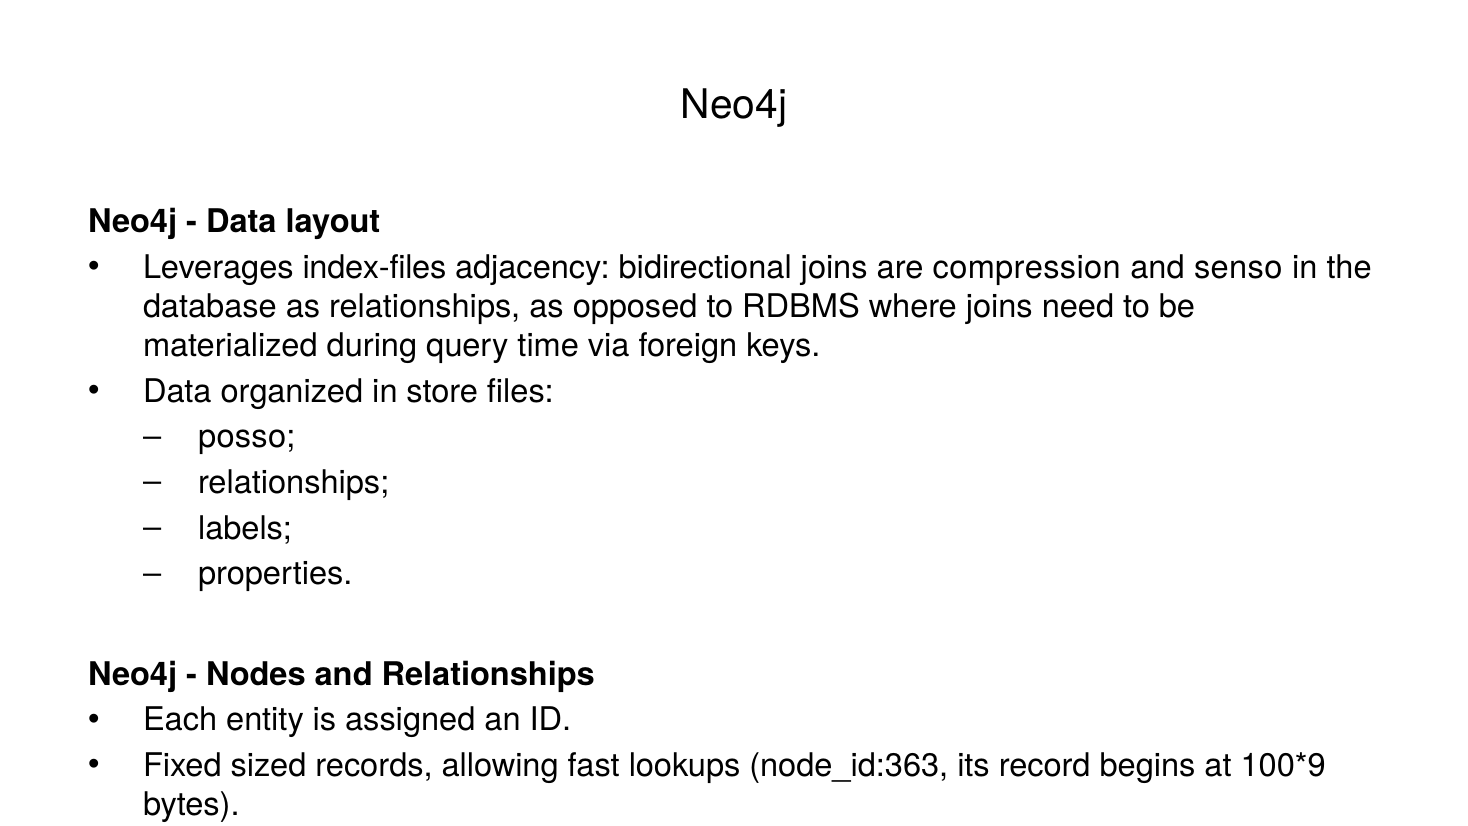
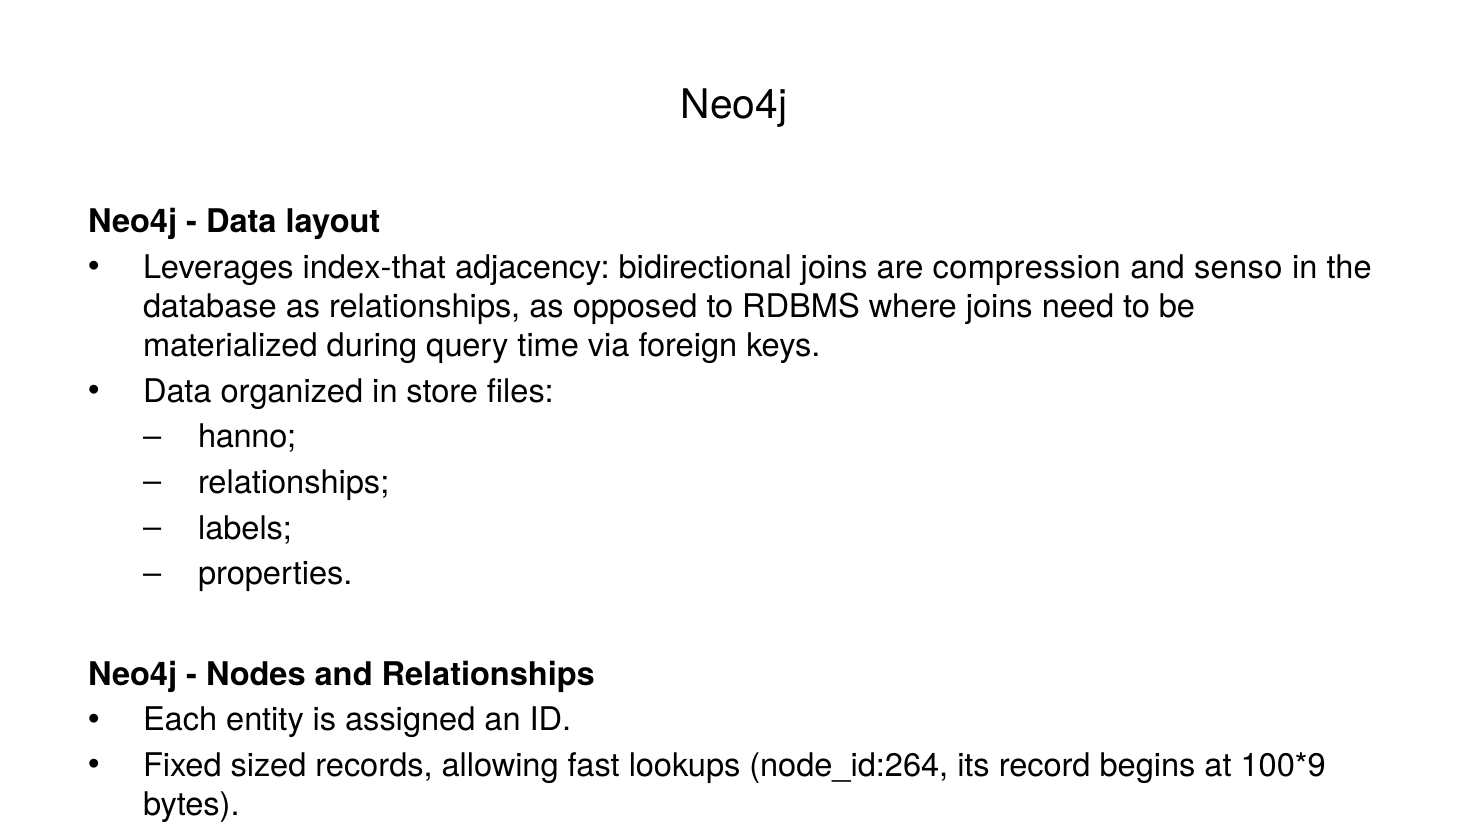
index-files: index-files -> index-that (374, 268)
posso: posso -> hanno (247, 437)
node_id:363: node_id:363 -> node_id:264 (849, 766)
